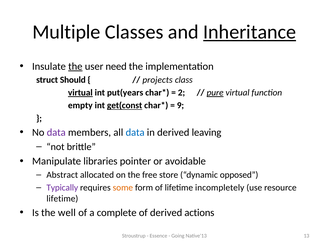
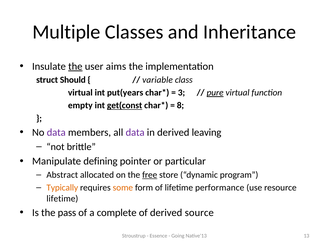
Inheritance underline: present -> none (250, 32)
need: need -> aims (116, 66)
projects: projects -> variable (158, 80)
virtual underline: present -> none (80, 93)
2: 2 -> 3 (181, 93)
9: 9 -> 8 (180, 105)
data colour: blue -> purple (135, 132)
libraries: libraries -> defining (100, 161)
avoidable: avoidable -> particular (185, 161)
free underline: none -> present (150, 175)
opposed: opposed -> program (239, 175)
Typically colour: purple -> orange (62, 187)
incompletely: incompletely -> performance (220, 187)
well: well -> pass (67, 212)
actions: actions -> source (199, 212)
